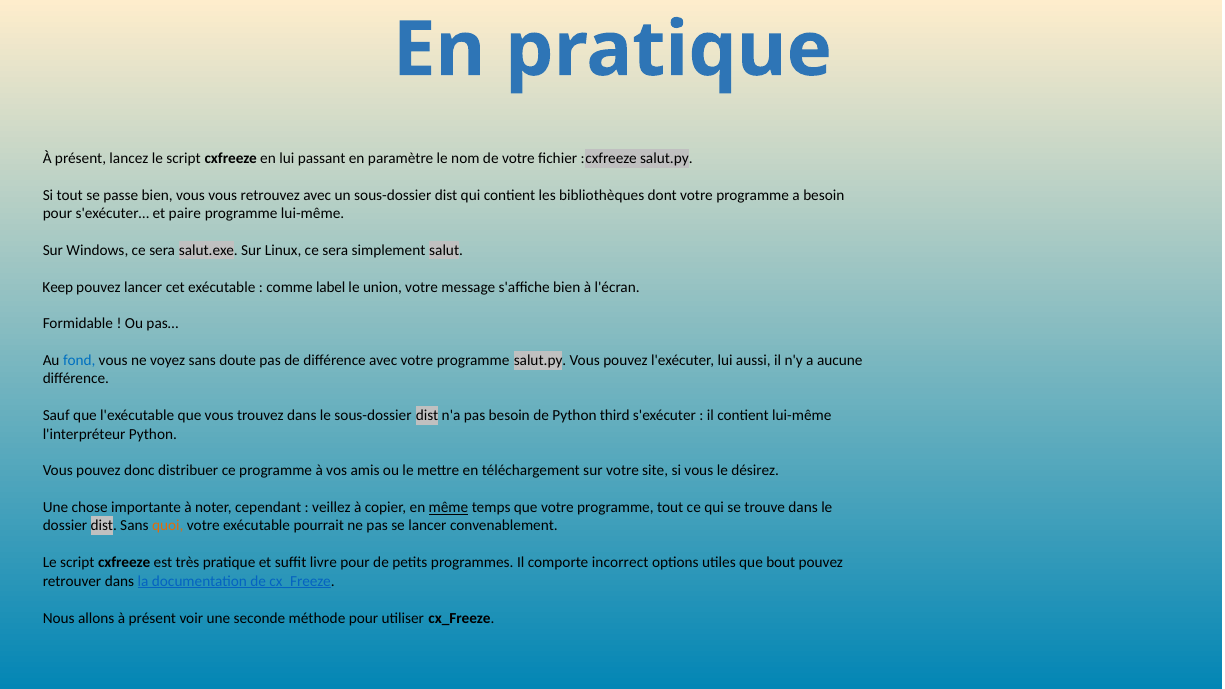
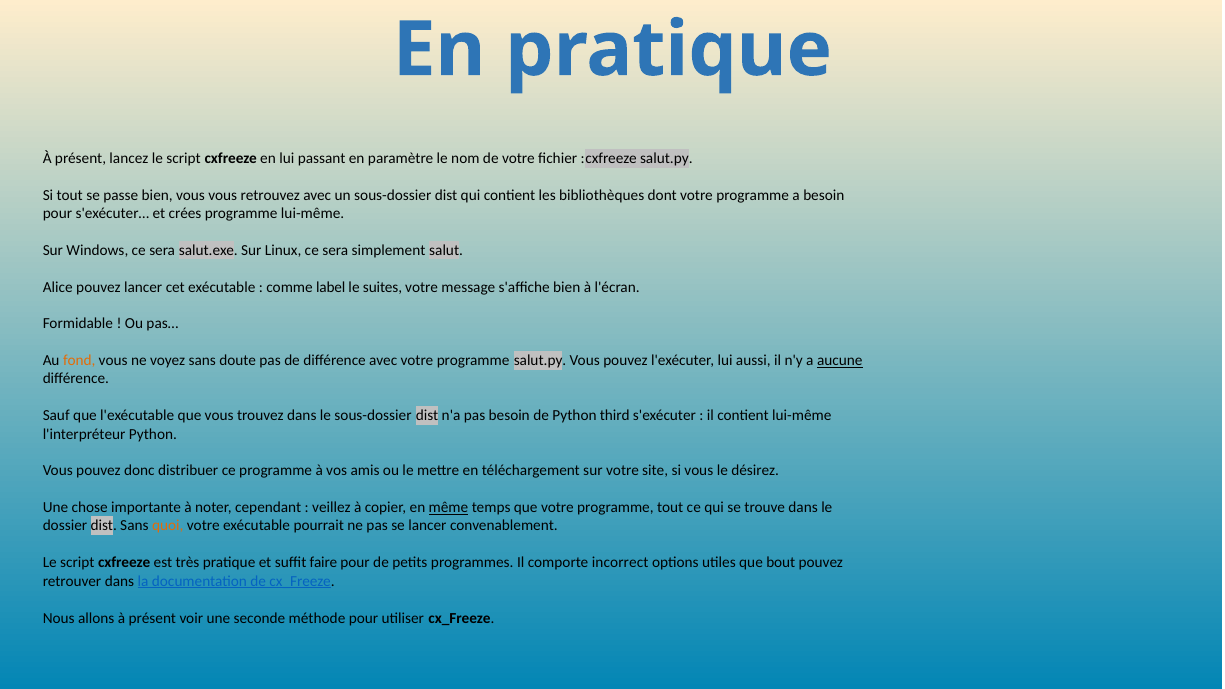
paire: paire -> crées (185, 214)
Keep: Keep -> Alice (58, 287)
union: union -> suites (383, 287)
fond colour: blue -> orange (79, 361)
aucune underline: none -> present (840, 361)
livre: livre -> faire (323, 563)
